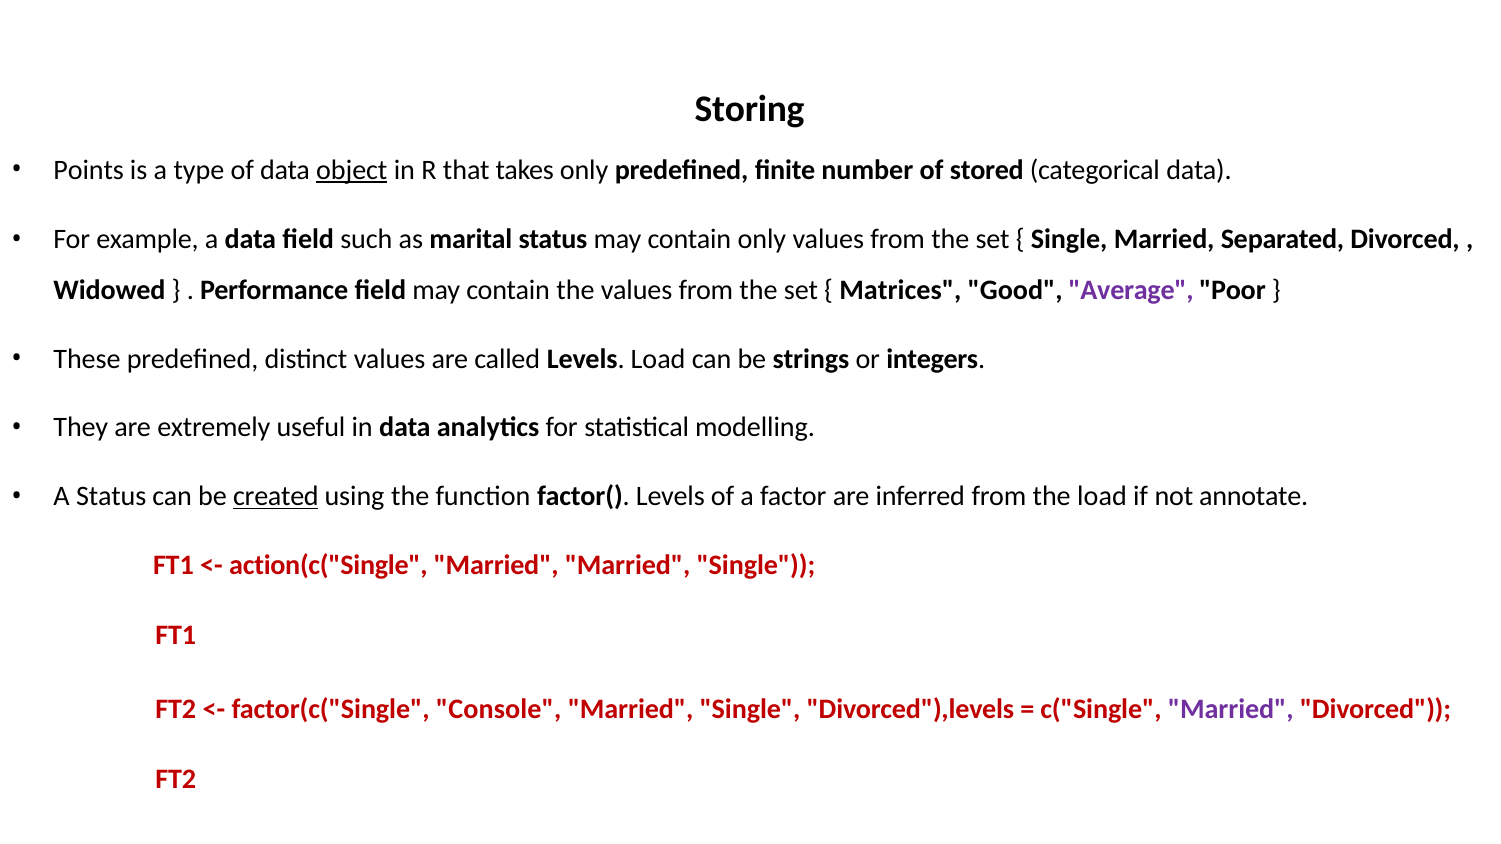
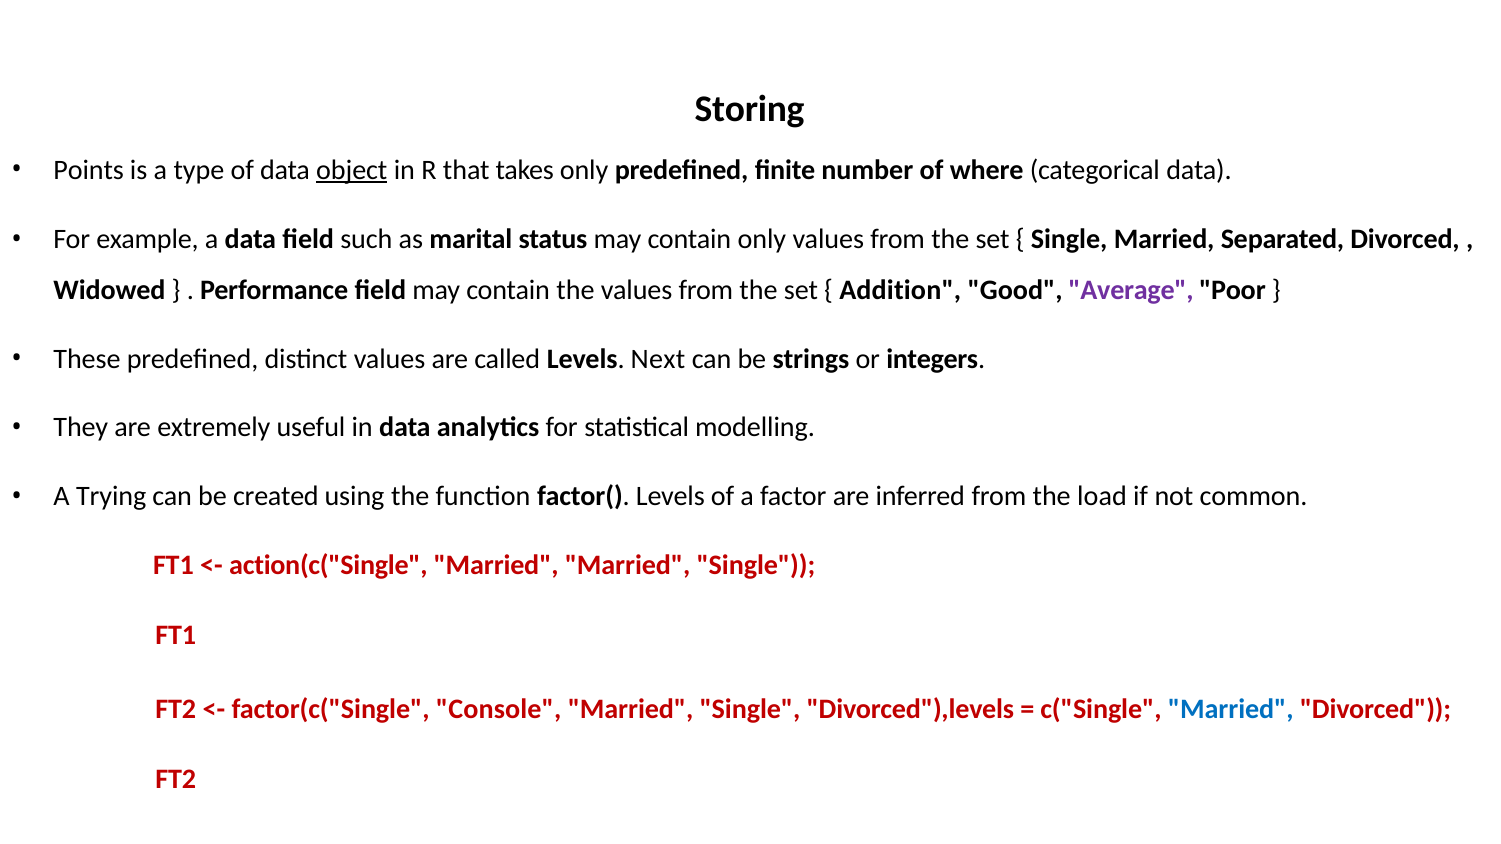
stored: stored -> where (987, 170)
Matrices: Matrices -> Addition (900, 290)
Levels Load: Load -> Next (658, 359)
A Status: Status -> Trying (111, 497)
created underline: present -> none (276, 497)
annotate: annotate -> common (1254, 497)
Married colour: purple -> blue (1231, 710)
